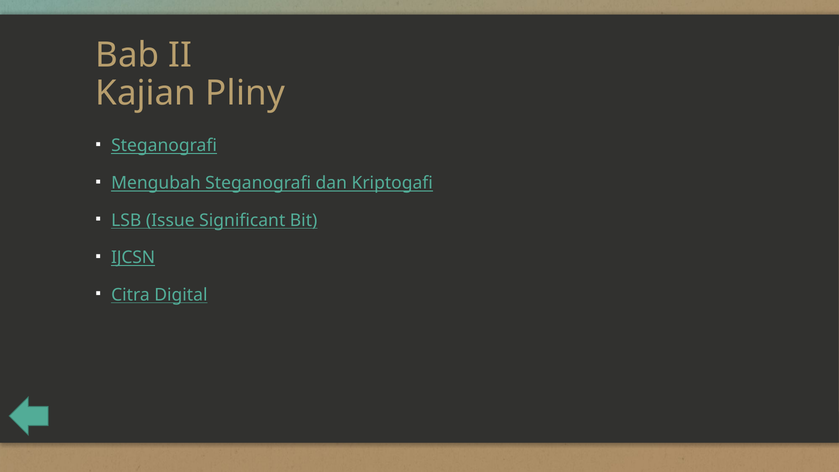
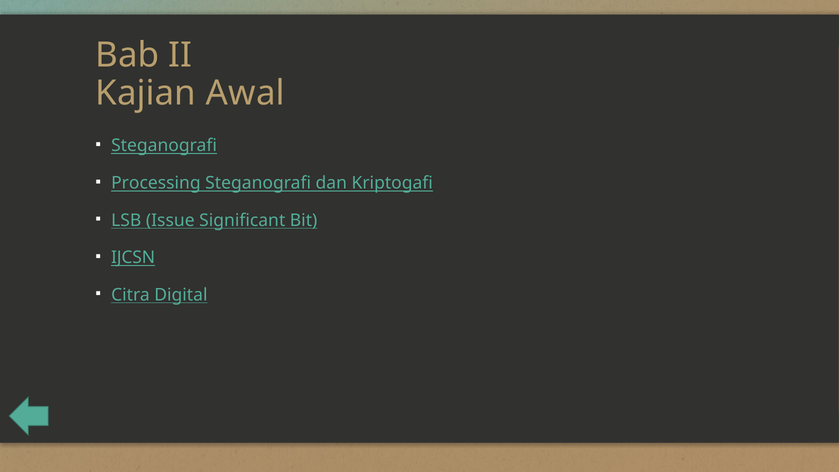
Pliny: Pliny -> Awal (245, 93)
Mengubah: Mengubah -> Processing (156, 183)
